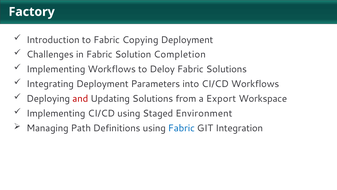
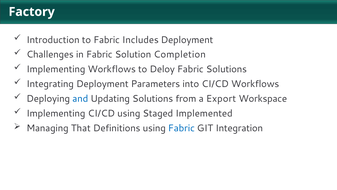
Copying: Copying -> Includes (140, 40)
and colour: red -> blue (80, 98)
Environment: Environment -> Implemented (204, 113)
Path: Path -> That (81, 128)
